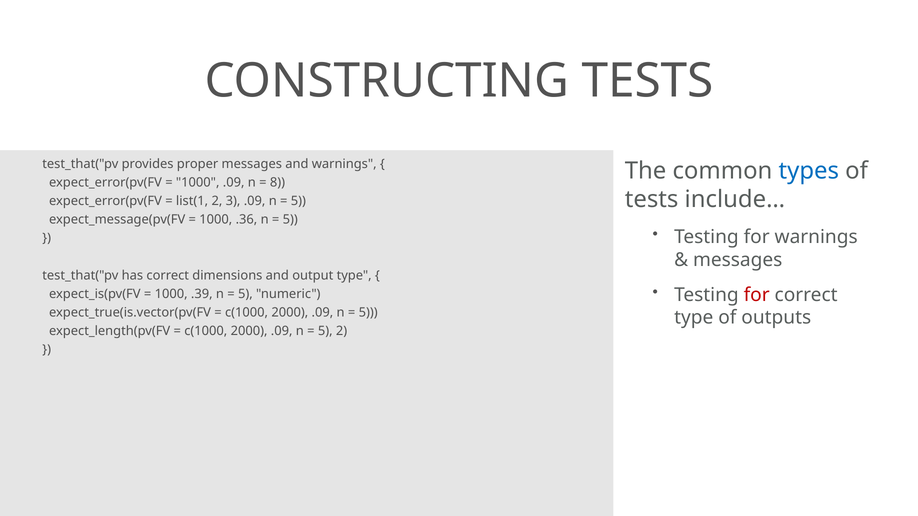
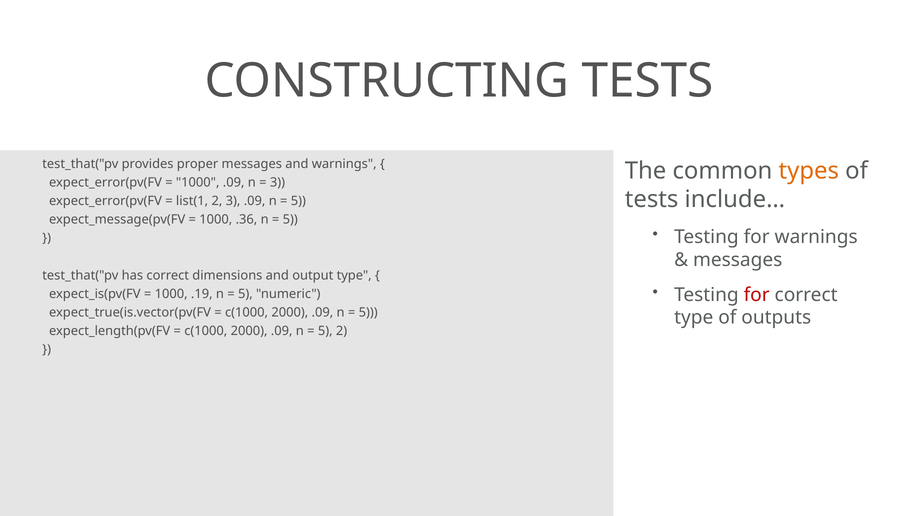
types colour: blue -> orange (809, 171)
8: 8 -> 3 (277, 183)
.39: .39 -> .19 (202, 294)
